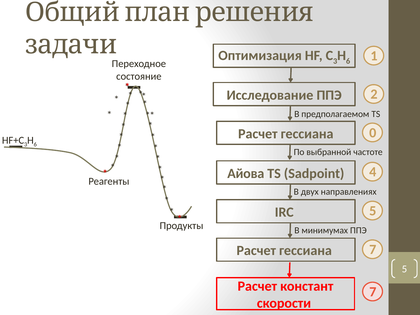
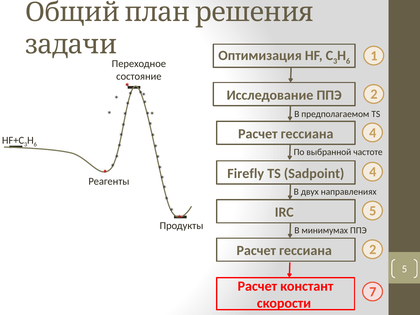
гессиана 0: 0 -> 4 (373, 133)
Айова: Айова -> Firefly (246, 173)
гессиана 7: 7 -> 2 (373, 250)
